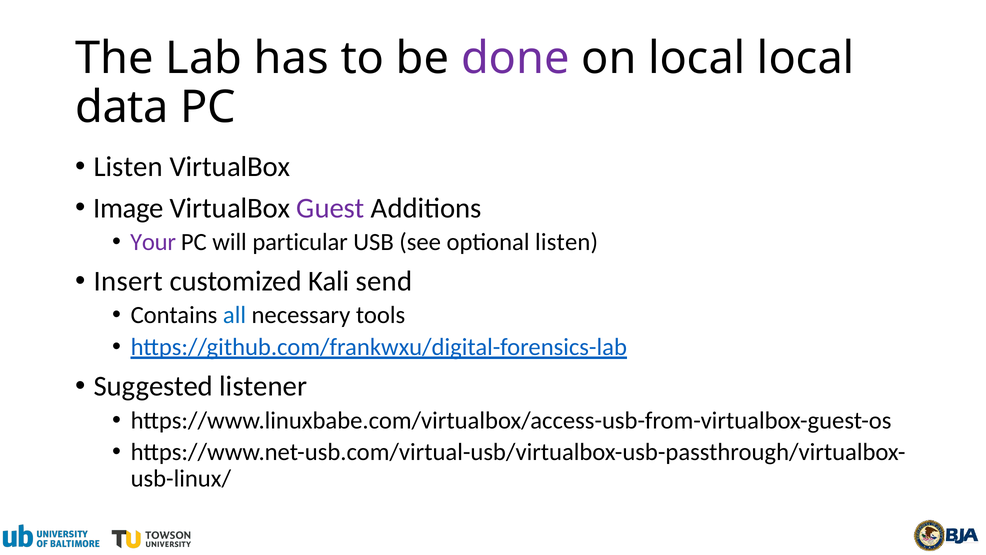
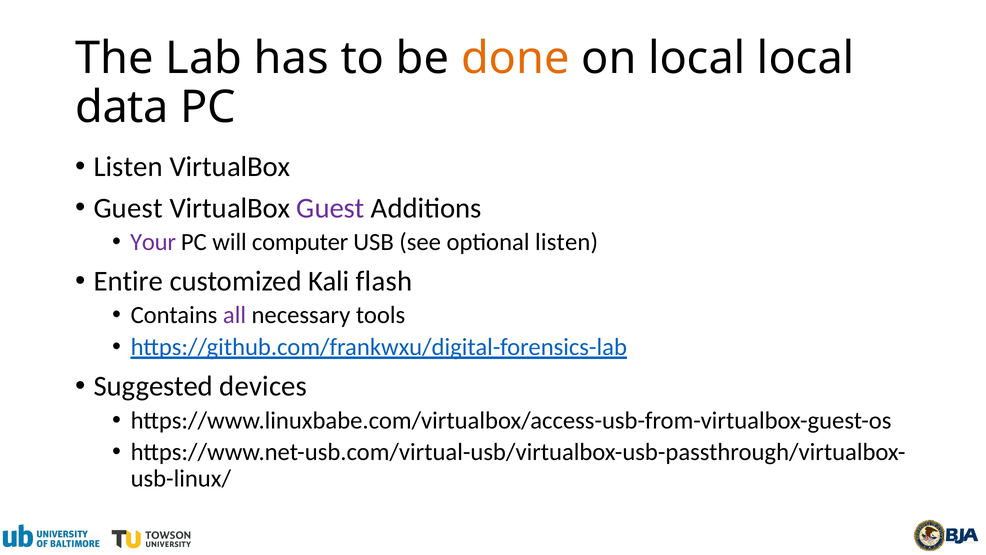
done colour: purple -> orange (515, 58)
Image: Image -> Guest (128, 208)
particular: particular -> computer (300, 242)
Insert: Insert -> Entire (128, 281)
send: send -> flash (384, 281)
all colour: blue -> purple (235, 315)
listener: listener -> devices (263, 386)
